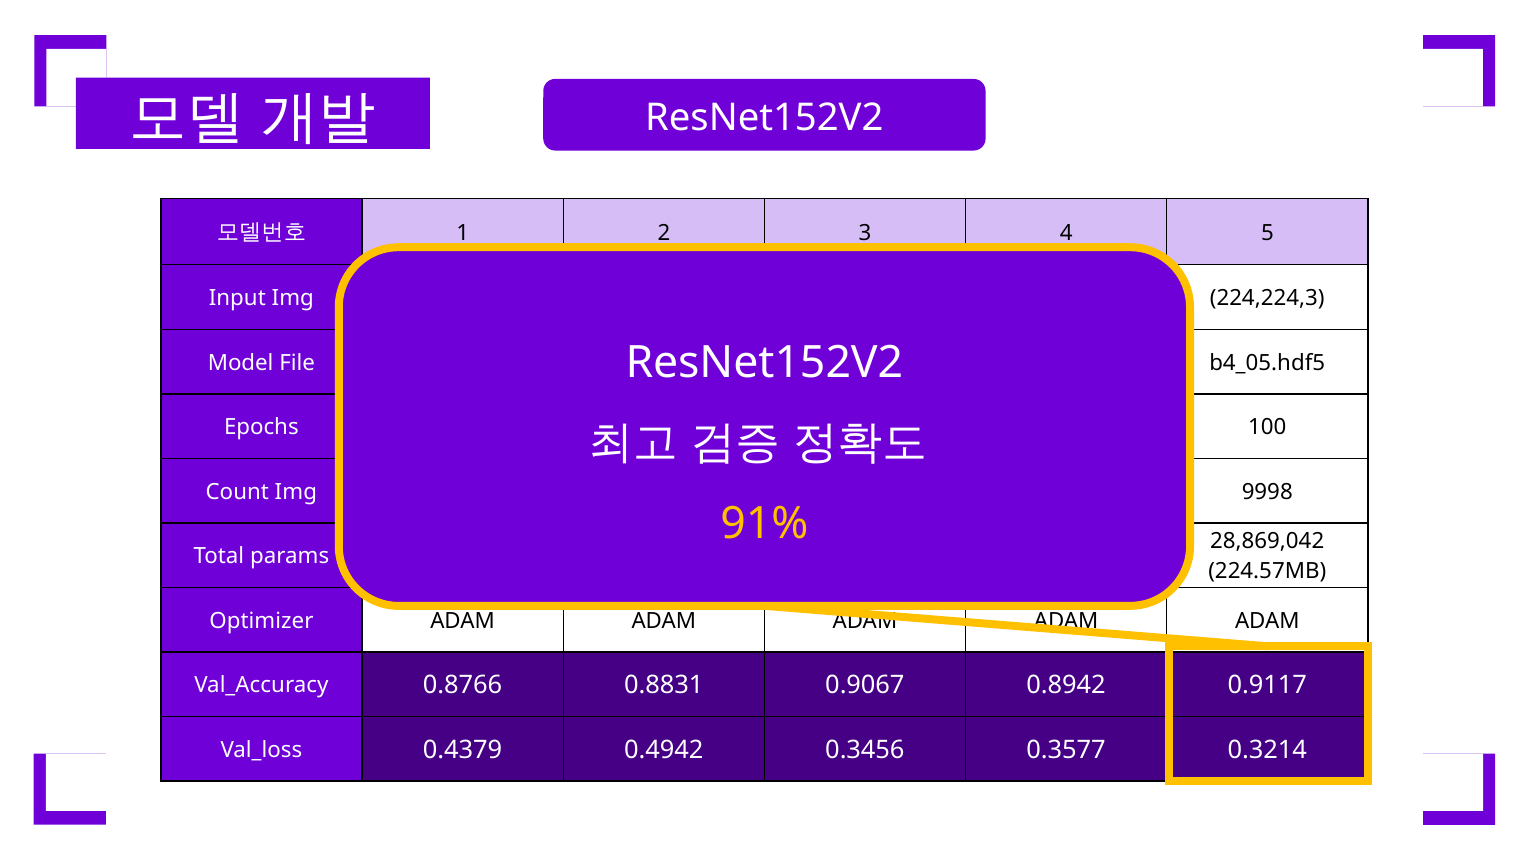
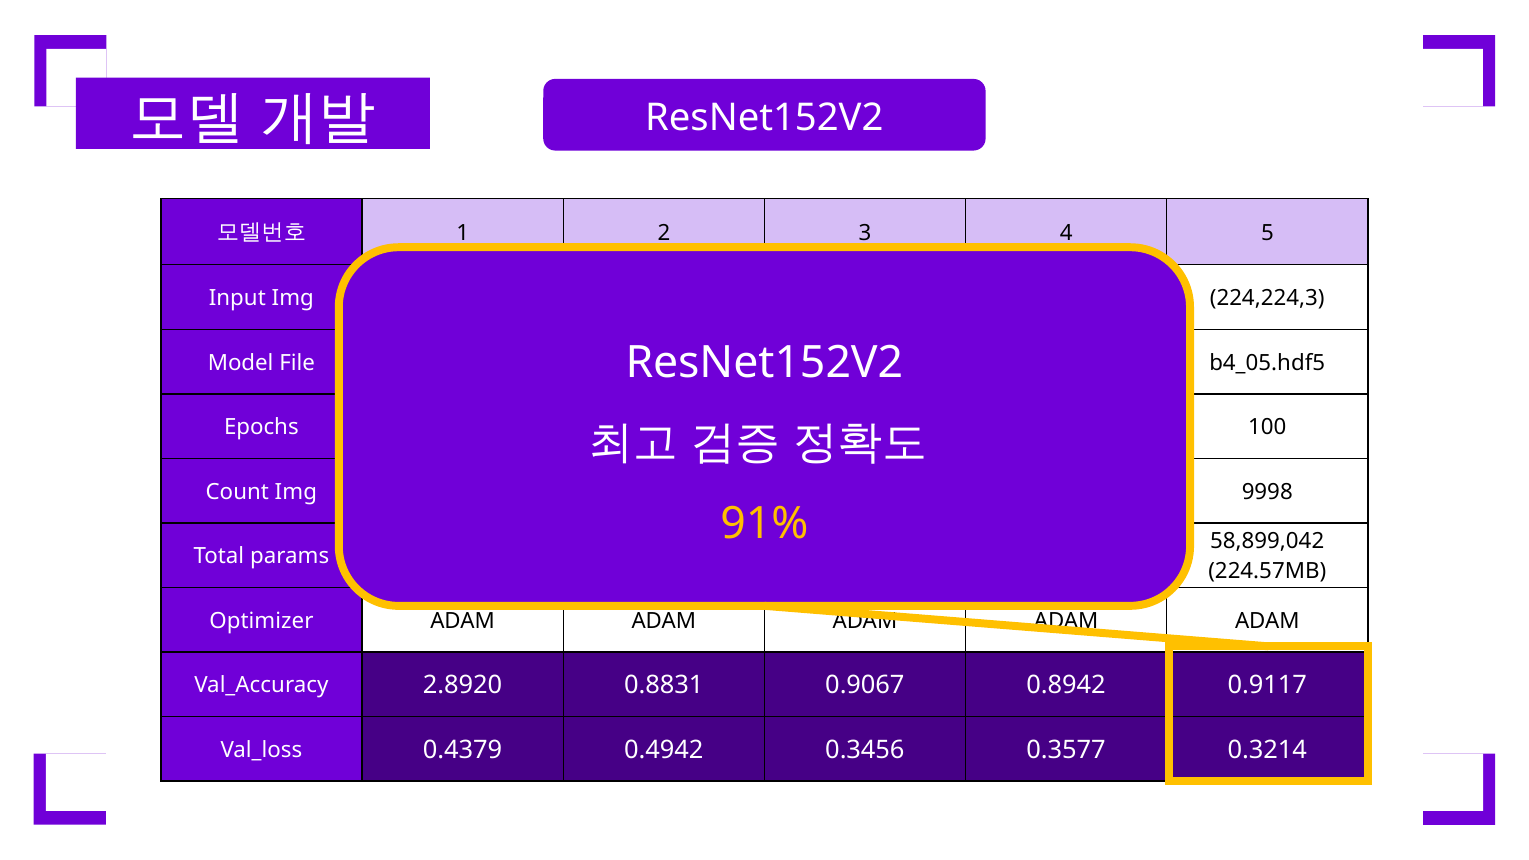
28,869,042: 28,869,042 -> 58,899,042 (1267, 541)
0.8766: 0.8766 -> 2.8920 (463, 686)
